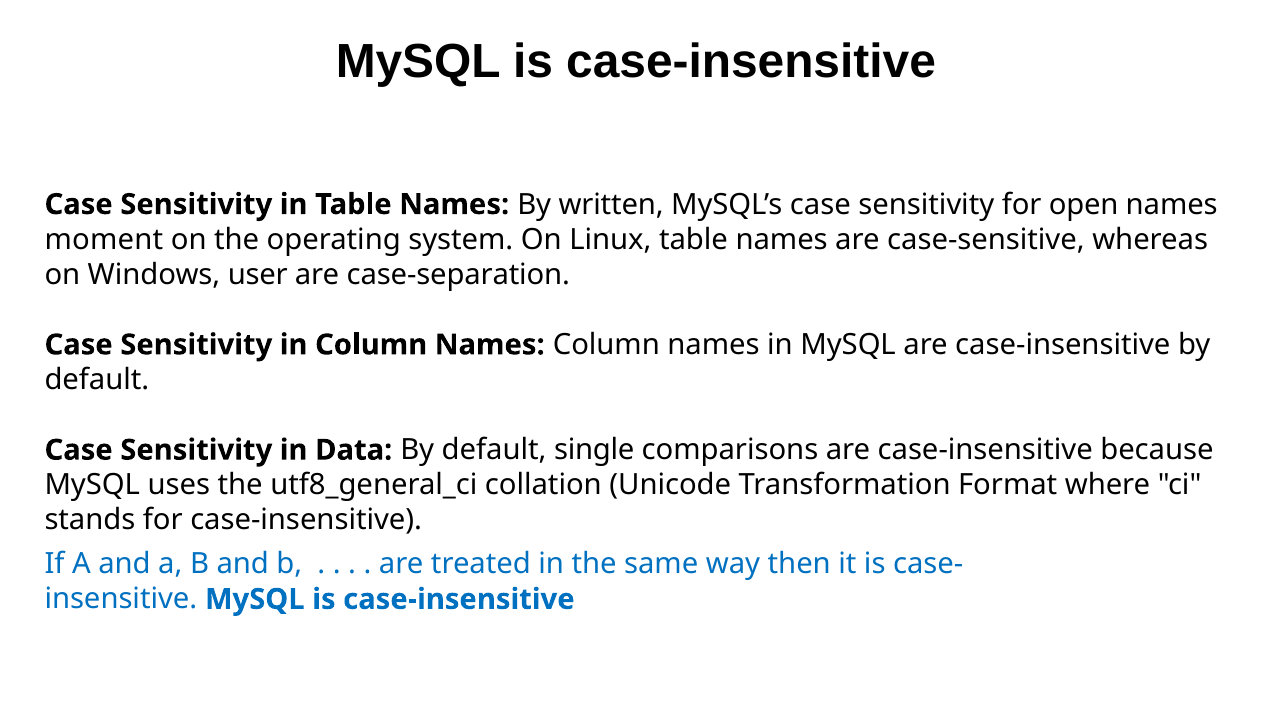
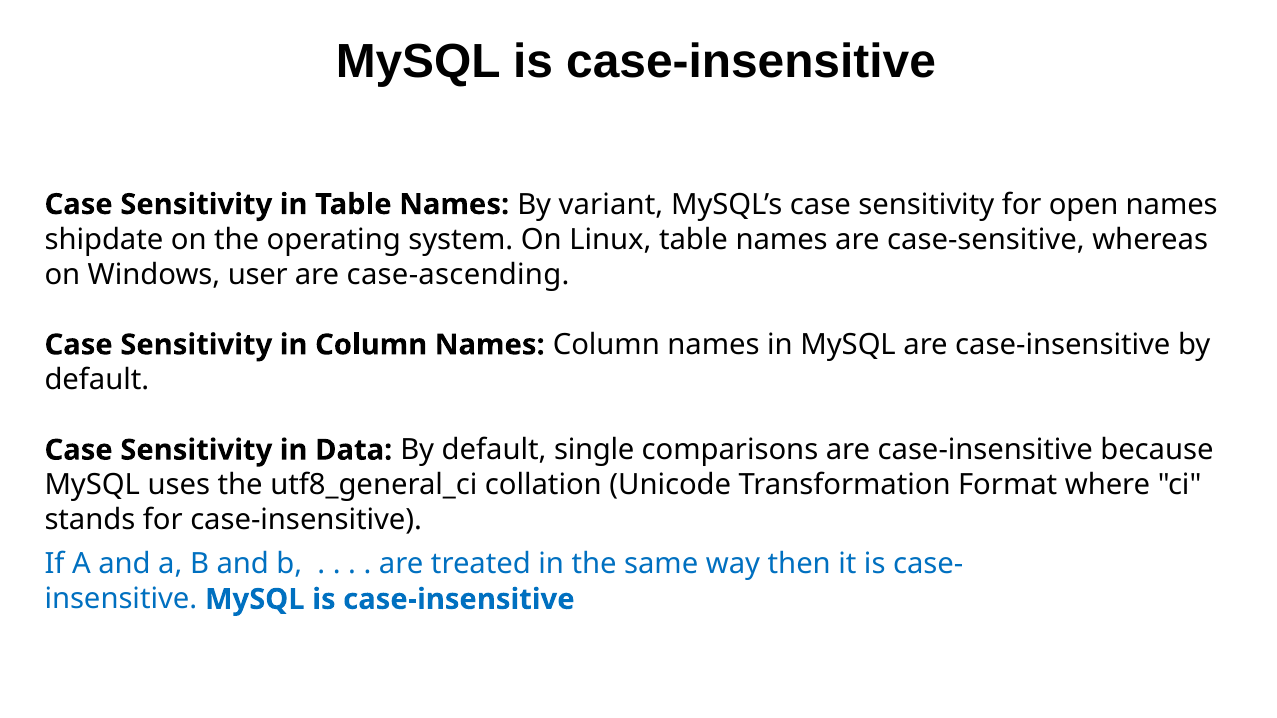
written: written -> variant (611, 205)
moment: moment -> shipdate (104, 240)
case-separation: case-separation -> case-ascending (458, 275)
